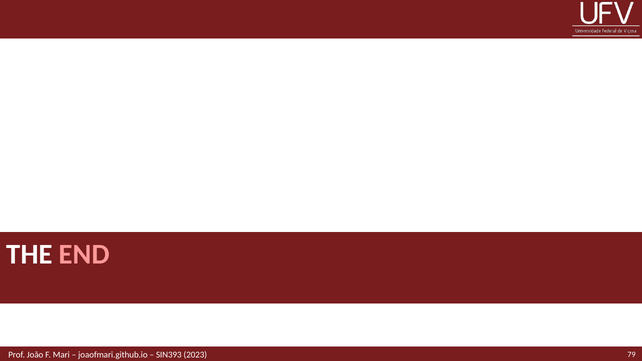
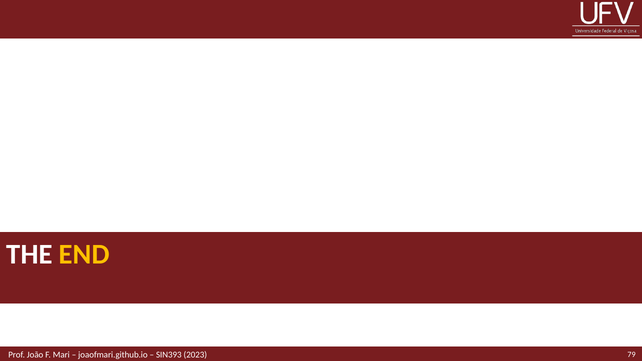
END colour: pink -> yellow (84, 254)
